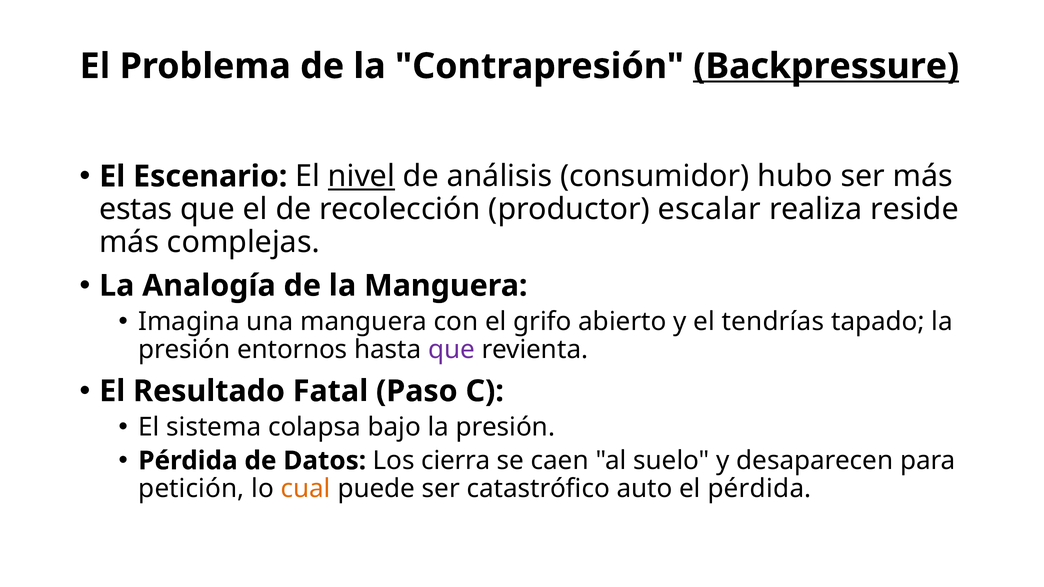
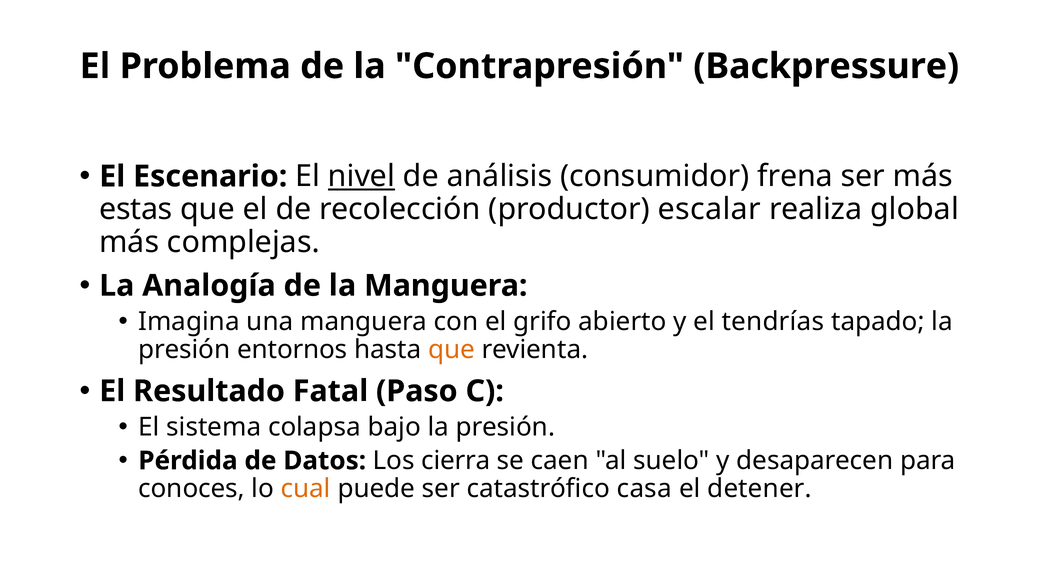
Backpressure underline: present -> none (826, 66)
hubo: hubo -> frena (795, 176)
reside: reside -> global (915, 209)
que colour: purple -> orange (452, 350)
petición: petición -> conoces (192, 489)
auto: auto -> casa (644, 489)
el pérdida: pérdida -> detener (760, 489)
